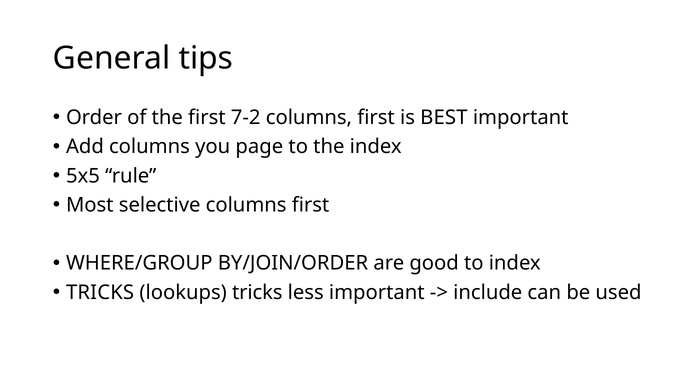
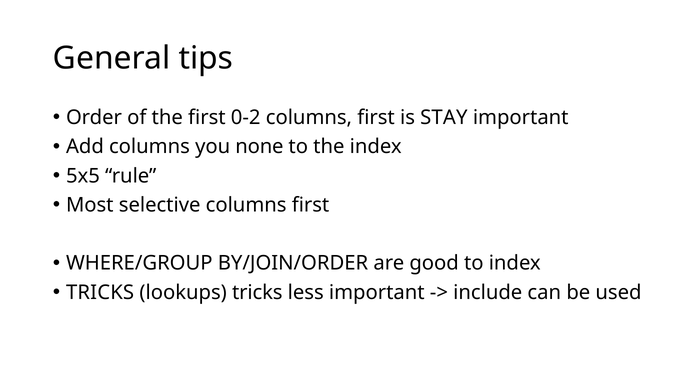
7-2: 7-2 -> 0-2 (246, 118)
BEST: BEST -> STAY (444, 118)
page: page -> none (259, 147)
